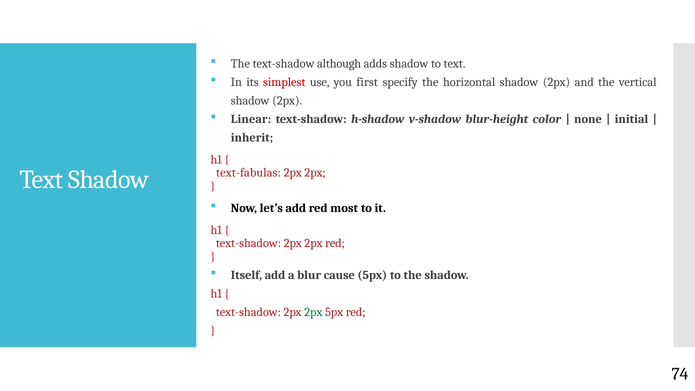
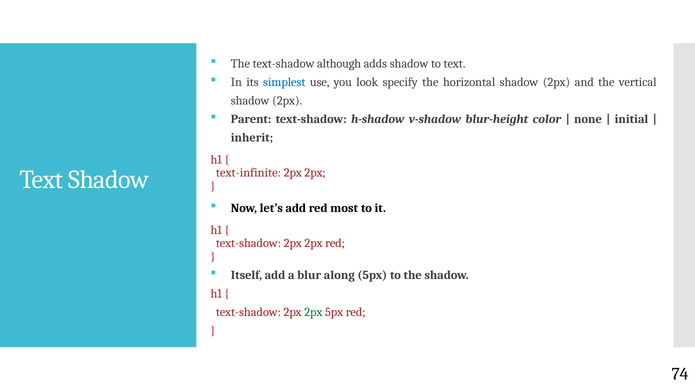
simplest colour: red -> blue (284, 82)
first: first -> look (367, 82)
Linear: Linear -> Parent (251, 119)
text-fabulas: text-fabulas -> text-infinite (248, 173)
cause: cause -> along (339, 275)
